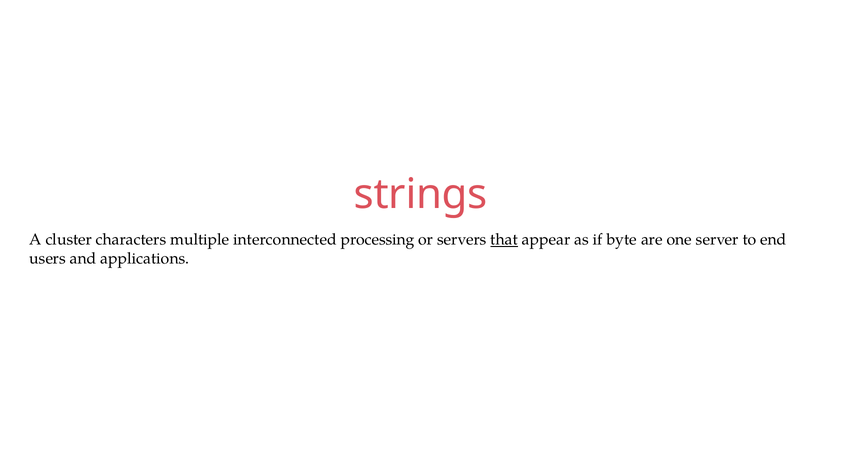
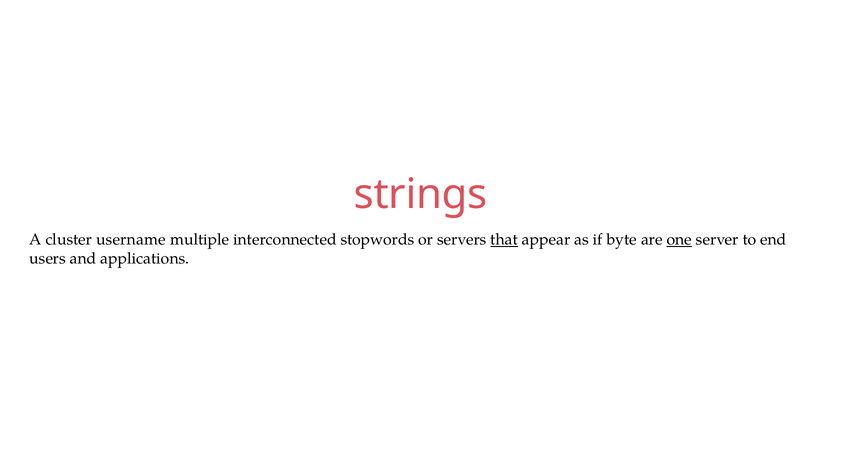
characters: characters -> username (131, 240)
processing: processing -> stopwords (378, 240)
one underline: none -> present (679, 240)
